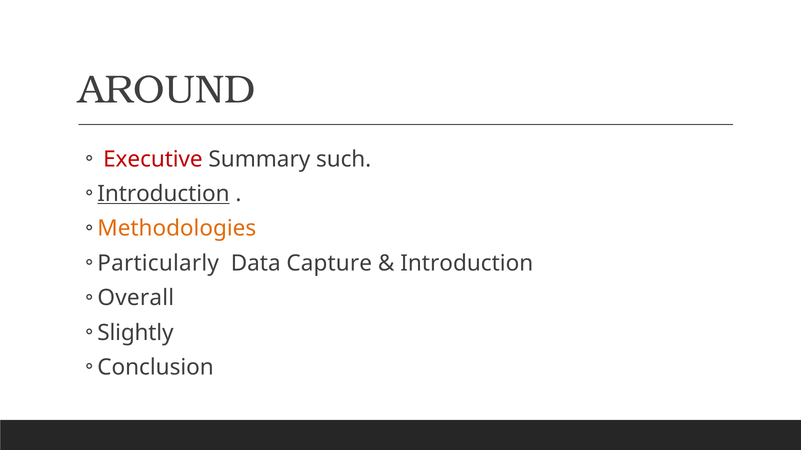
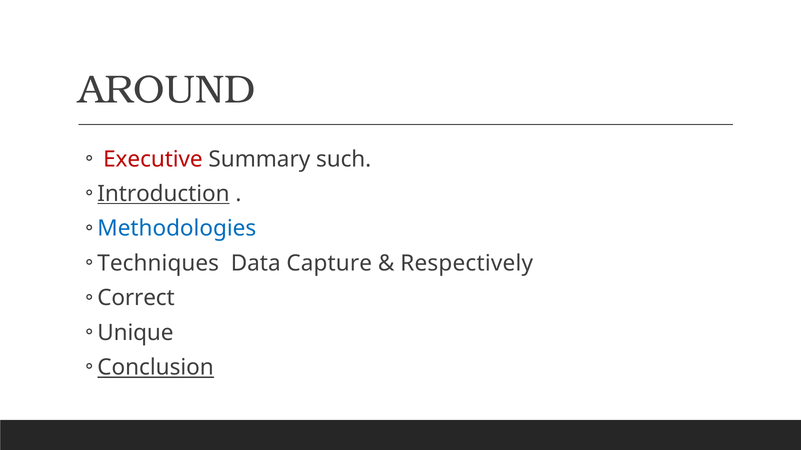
Methodologies colour: orange -> blue (177, 229)
Particularly: Particularly -> Techniques (158, 264)
Introduction: Introduction -> Respectively (467, 264)
Overall: Overall -> Correct (136, 298)
Slightly: Slightly -> Unique (135, 333)
Conclusion underline: none -> present (156, 368)
